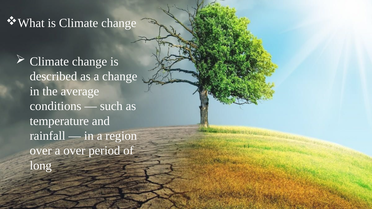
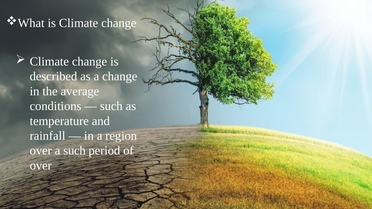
a over: over -> such (74, 151)
long: long -> over (41, 166)
